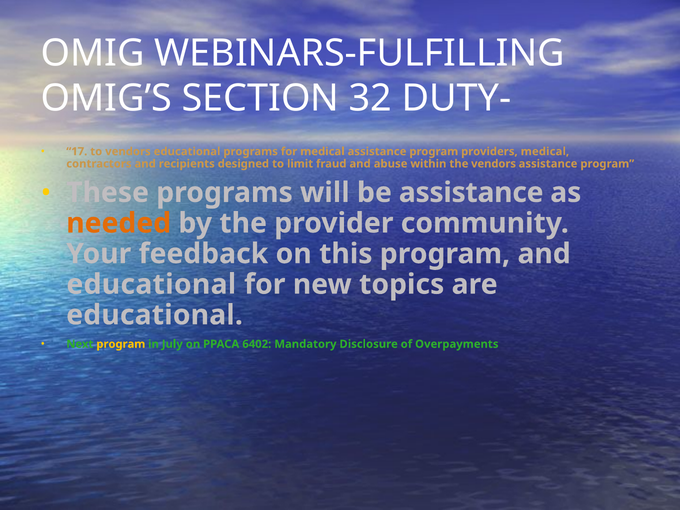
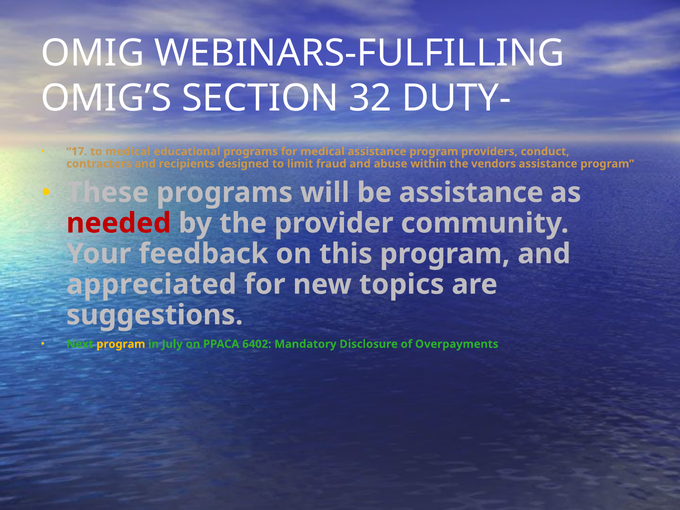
to vendors: vendors -> medical (128, 152)
providers medical: medical -> conduct (545, 152)
needed colour: orange -> red (119, 223)
educational: educational -> appreciated (151, 284)
educational: educational -> suggestions (155, 315)
